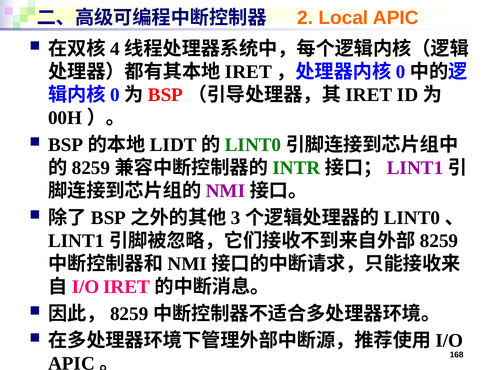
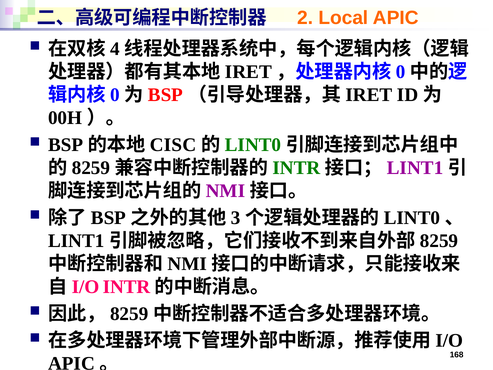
LIDT: LIDT -> CISC (173, 145)
IRET: IRET -> INTR (127, 287)
